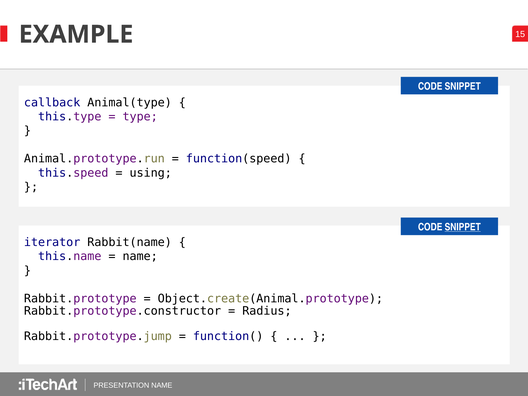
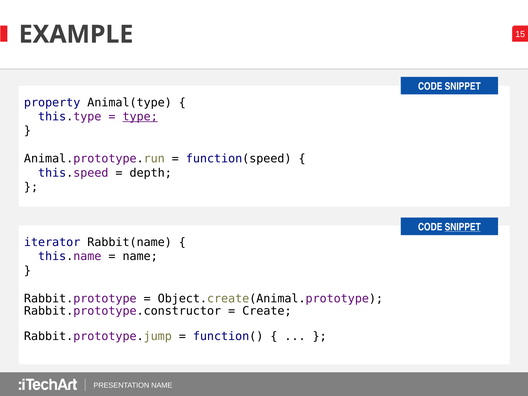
callback: callback -> property (52, 103)
type underline: none -> present (140, 117)
using: using -> depth (151, 173)
Radius: Radius -> Create (267, 311)
